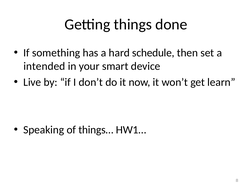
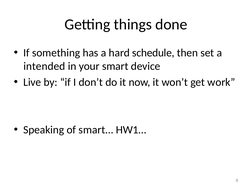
learn: learn -> work (221, 82)
things…: things… -> smart… (96, 130)
